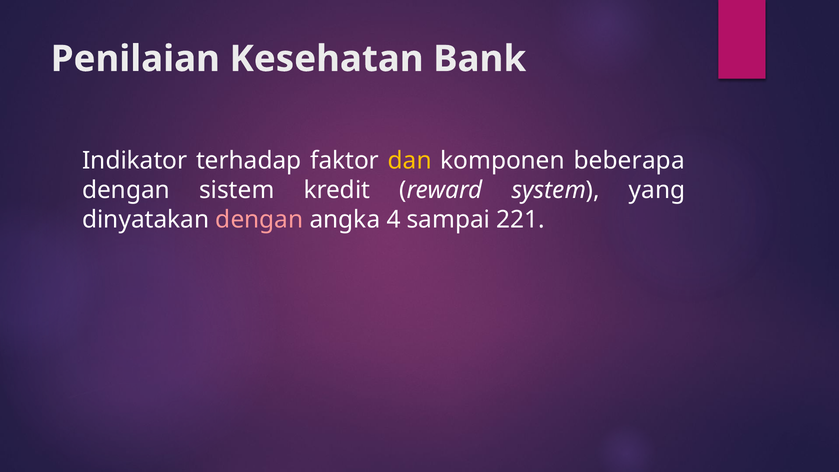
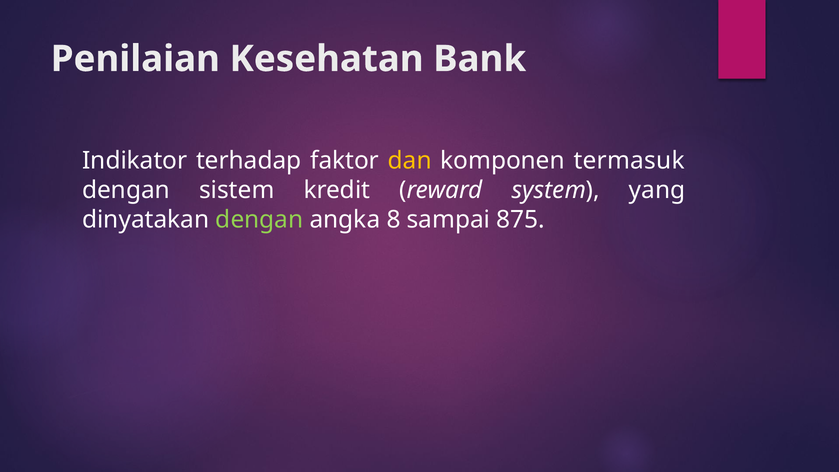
beberapa: beberapa -> termasuk (629, 161)
dengan colour: pink -> light green (259, 219)
4: 4 -> 8 (394, 219)
221: 221 -> 875 (521, 219)
